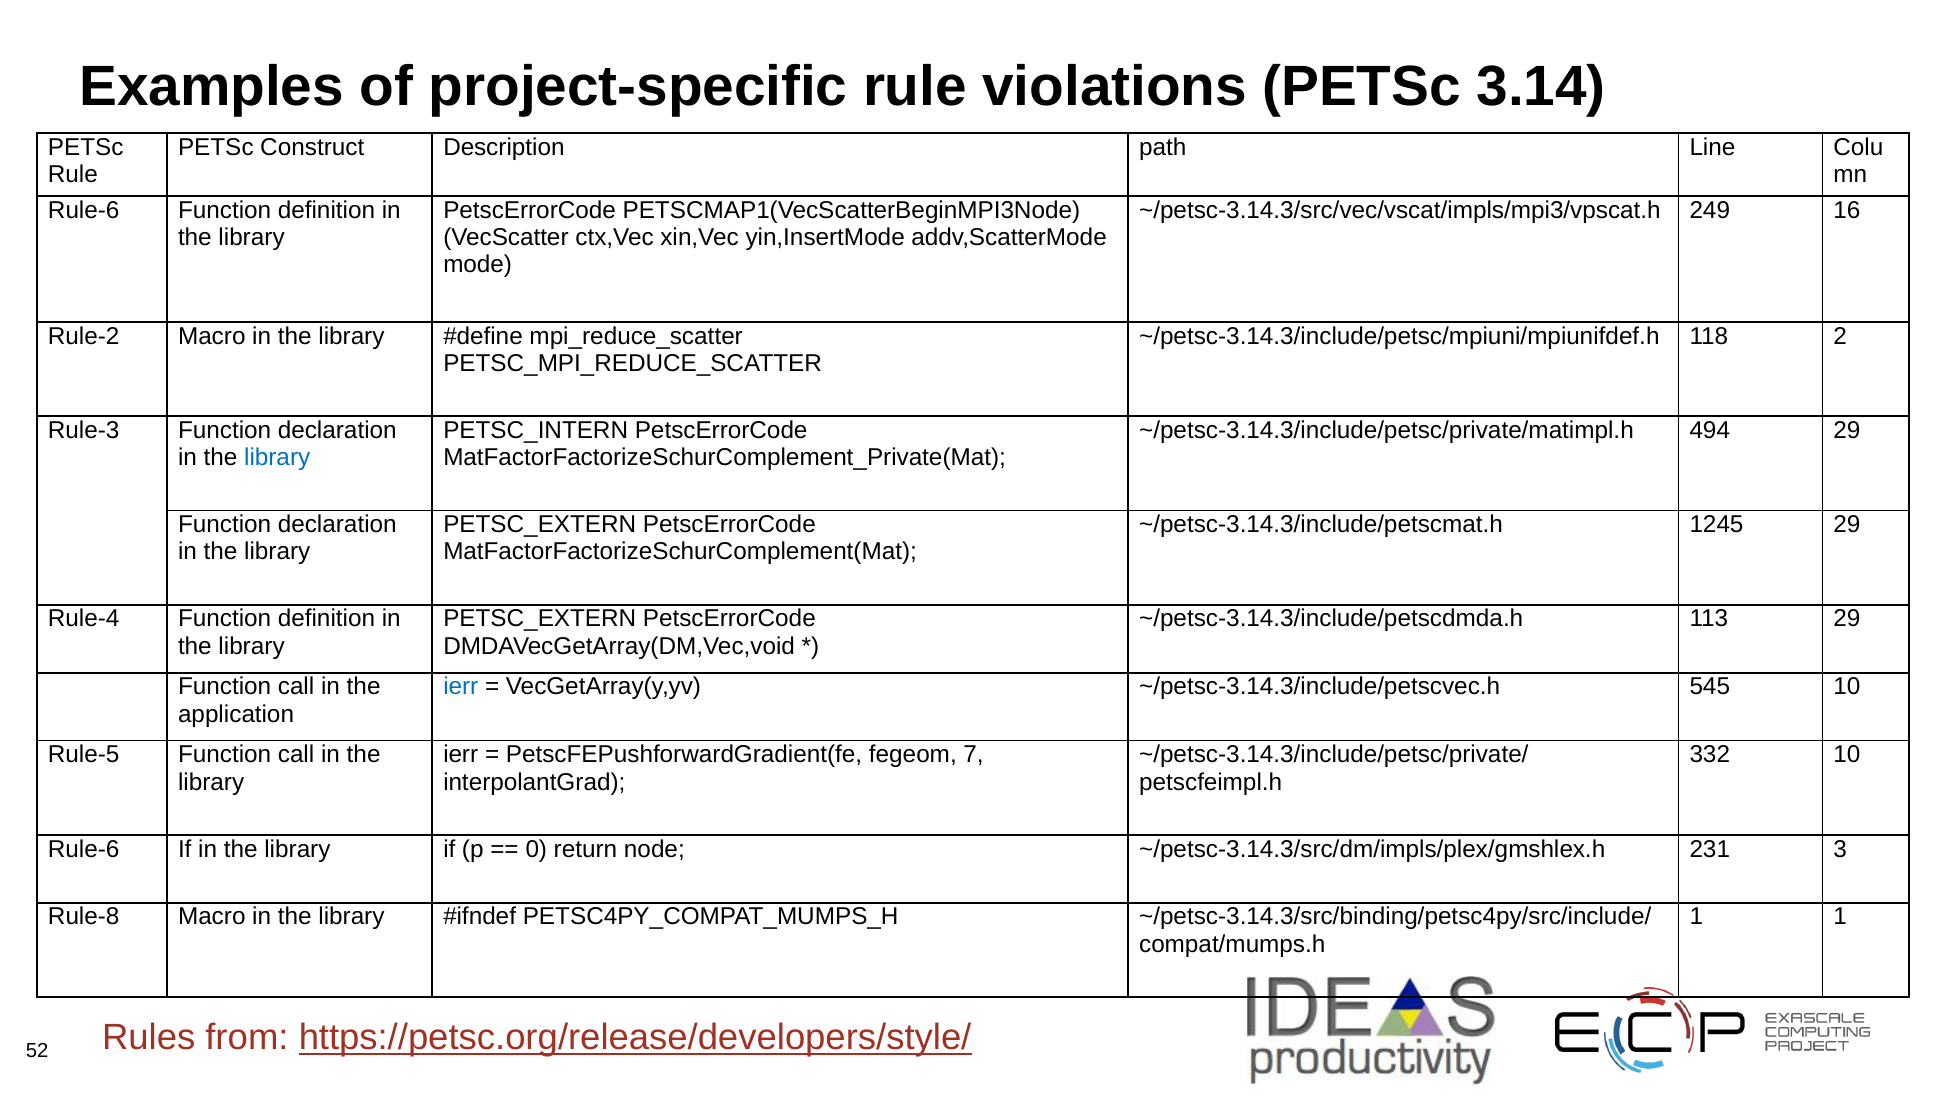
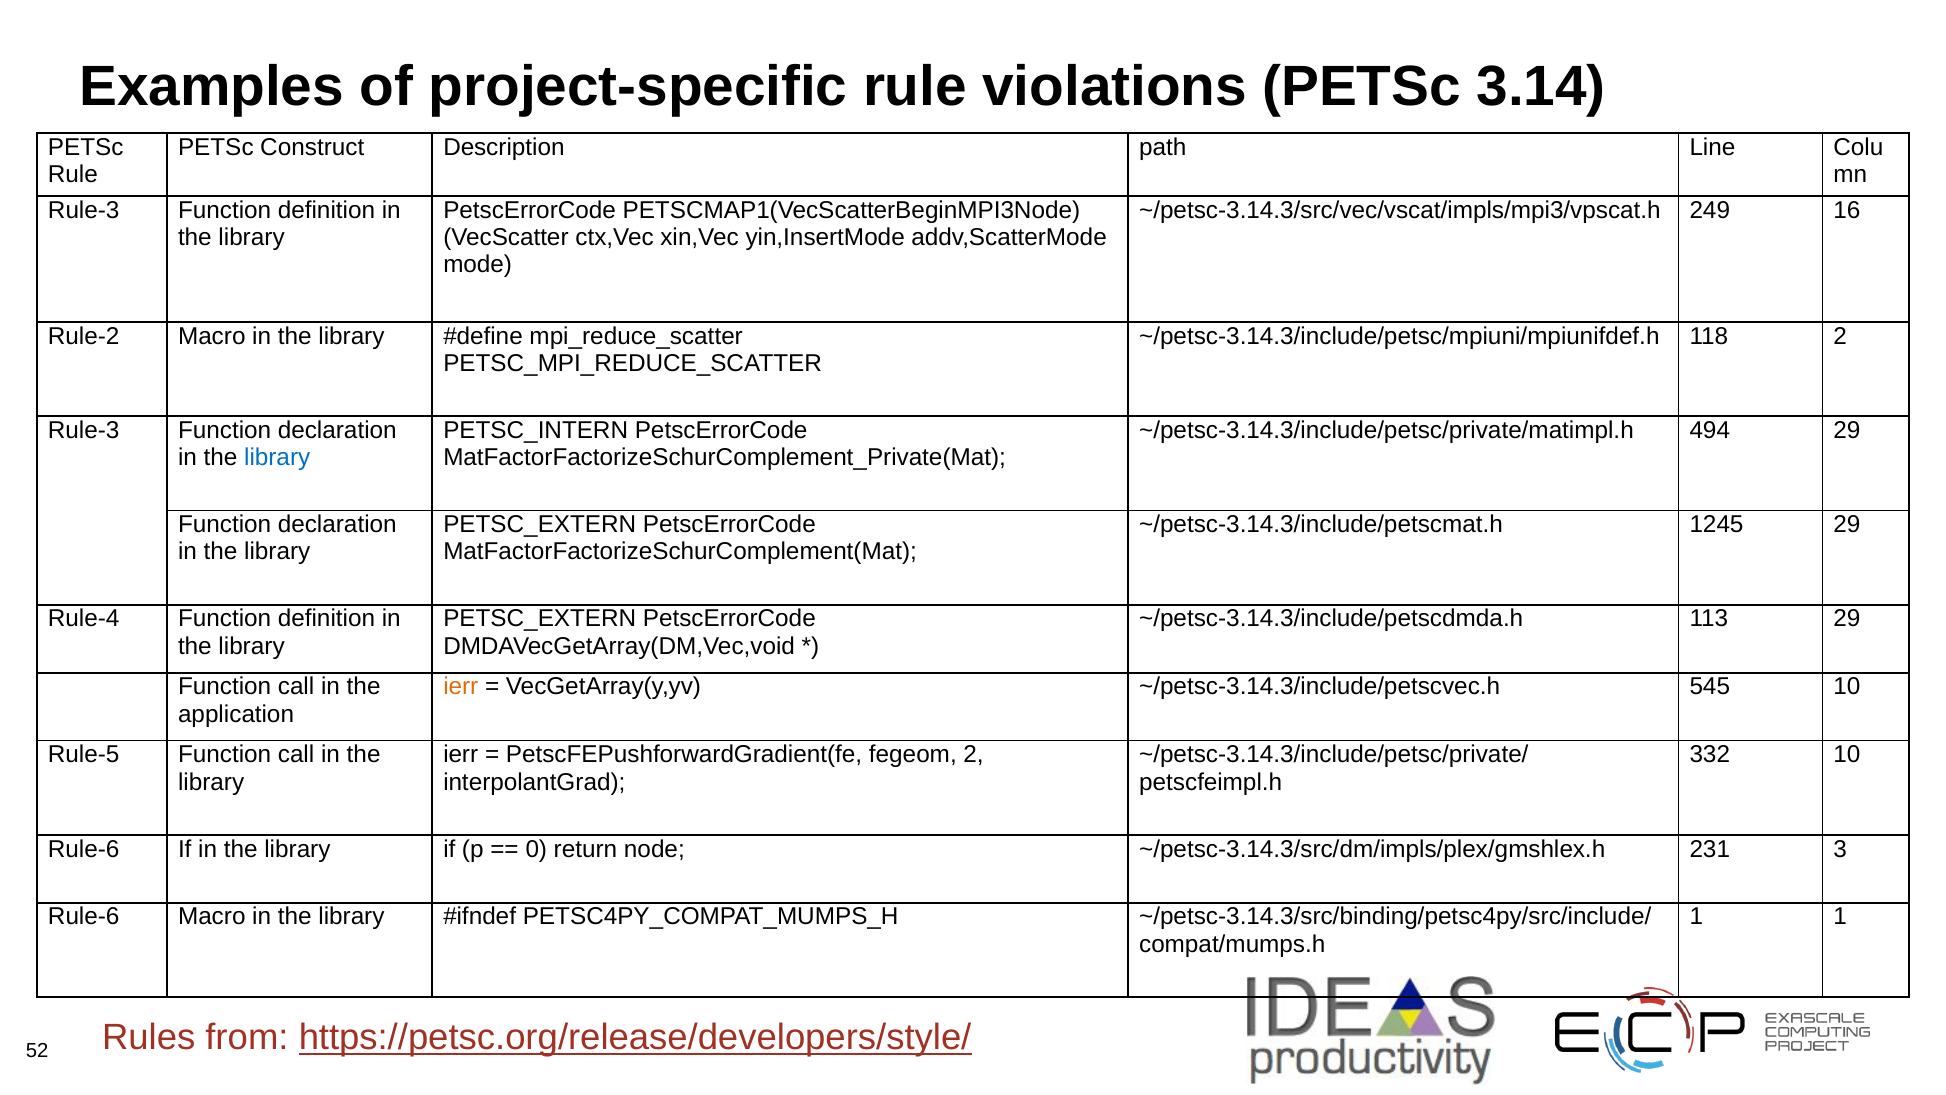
Rule-6: Rule-6 -> Rule-3 (84, 210)
ierr colour: blue -> orange (461, 687)
fegeom 7: 7 -> 2 (974, 755)
Rule-8: Rule-8 -> Rule-6 (84, 917)
